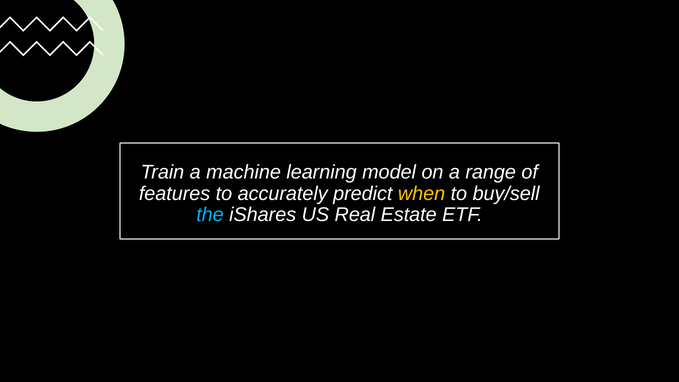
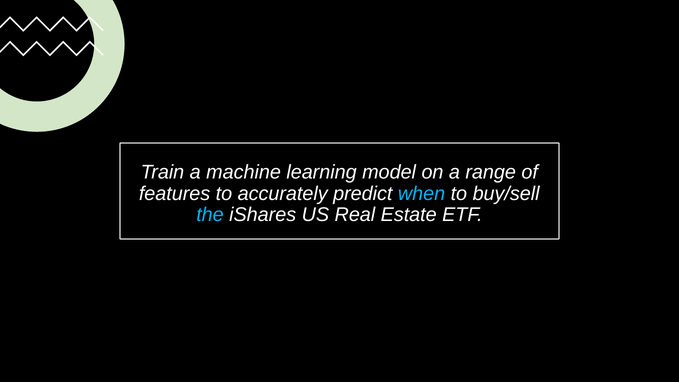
when colour: yellow -> light blue (422, 193)
